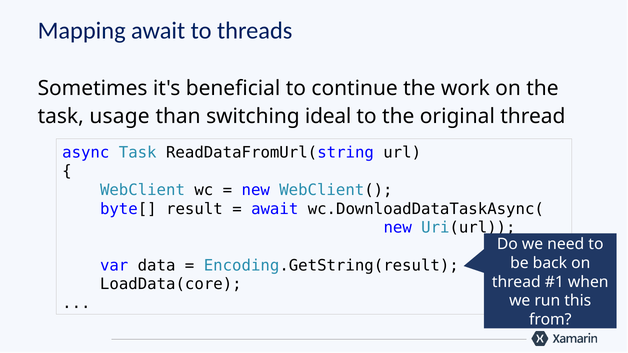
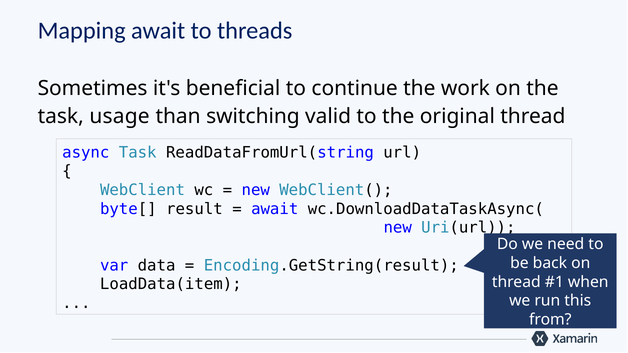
ideal: ideal -> valid (328, 116)
LoadData(core: LoadData(core -> LoadData(item (171, 284)
